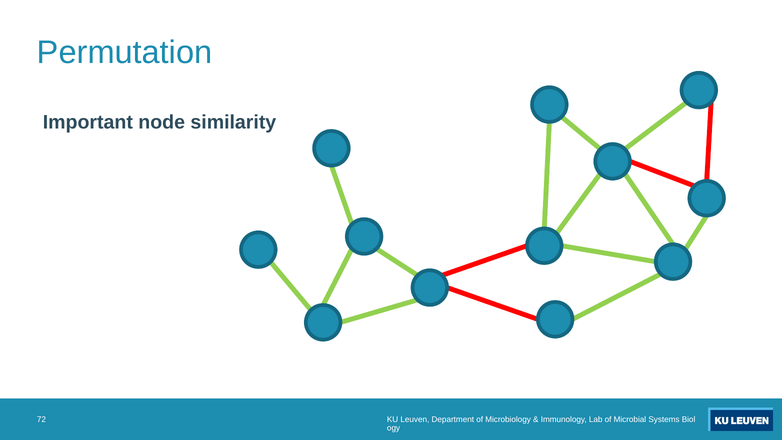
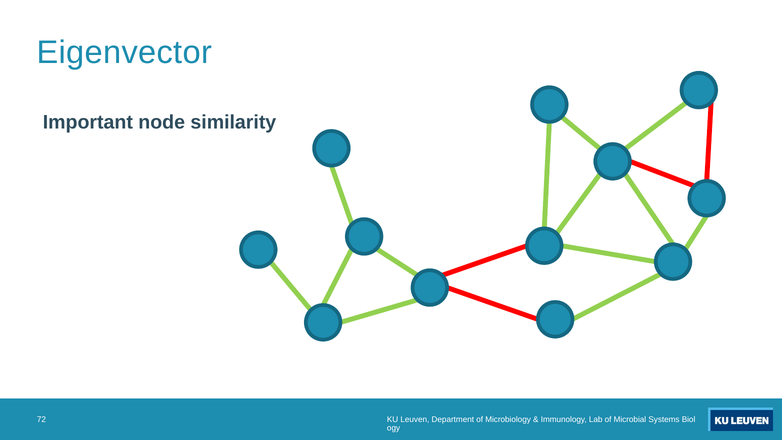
Permutation: Permutation -> Eigenvector (124, 52)
